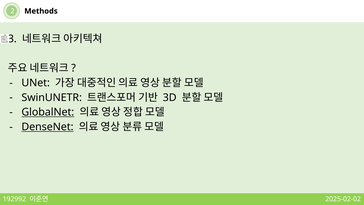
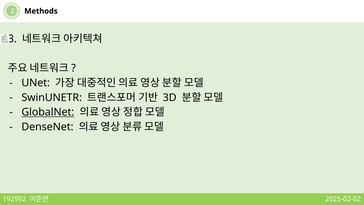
DenseNet underline: present -> none (47, 127)
